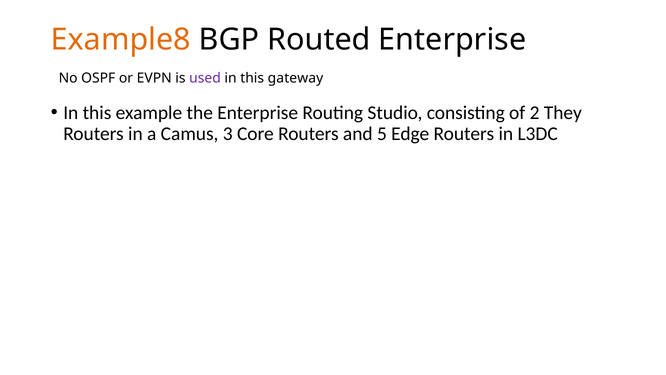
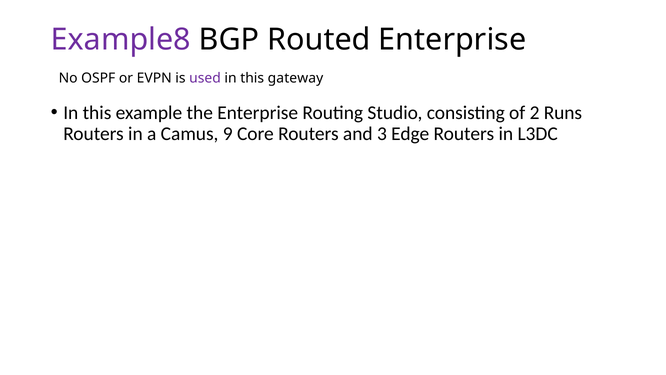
Example8 colour: orange -> purple (121, 40)
They: They -> Runs (563, 113)
3: 3 -> 9 (228, 134)
5: 5 -> 3 (382, 134)
